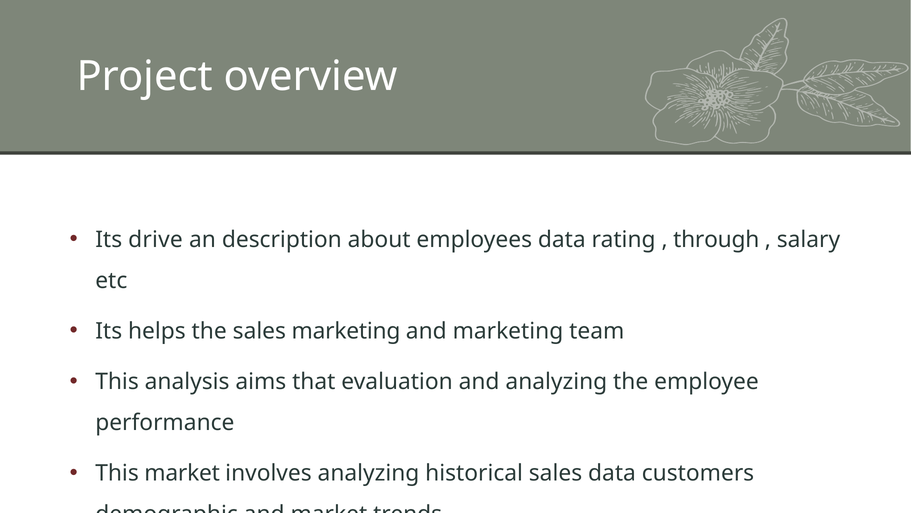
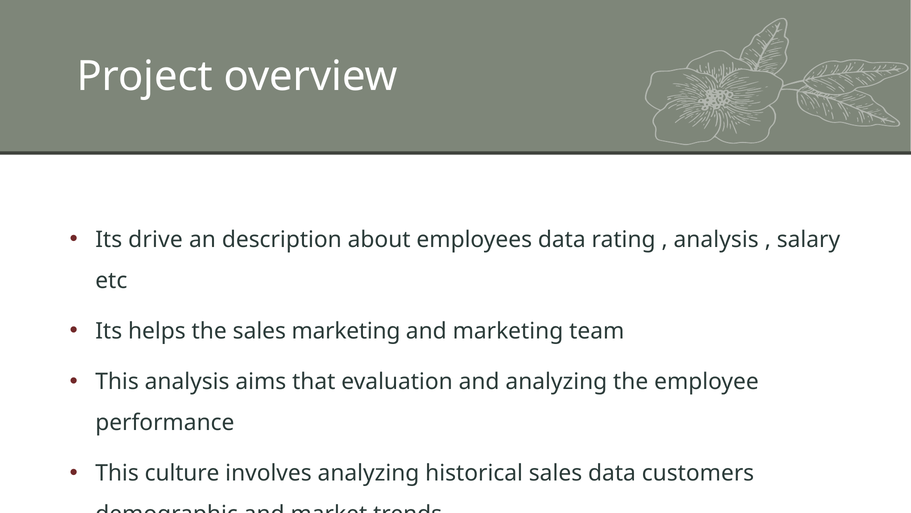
through: through -> analysis (716, 239)
This market: market -> culture (182, 473)
